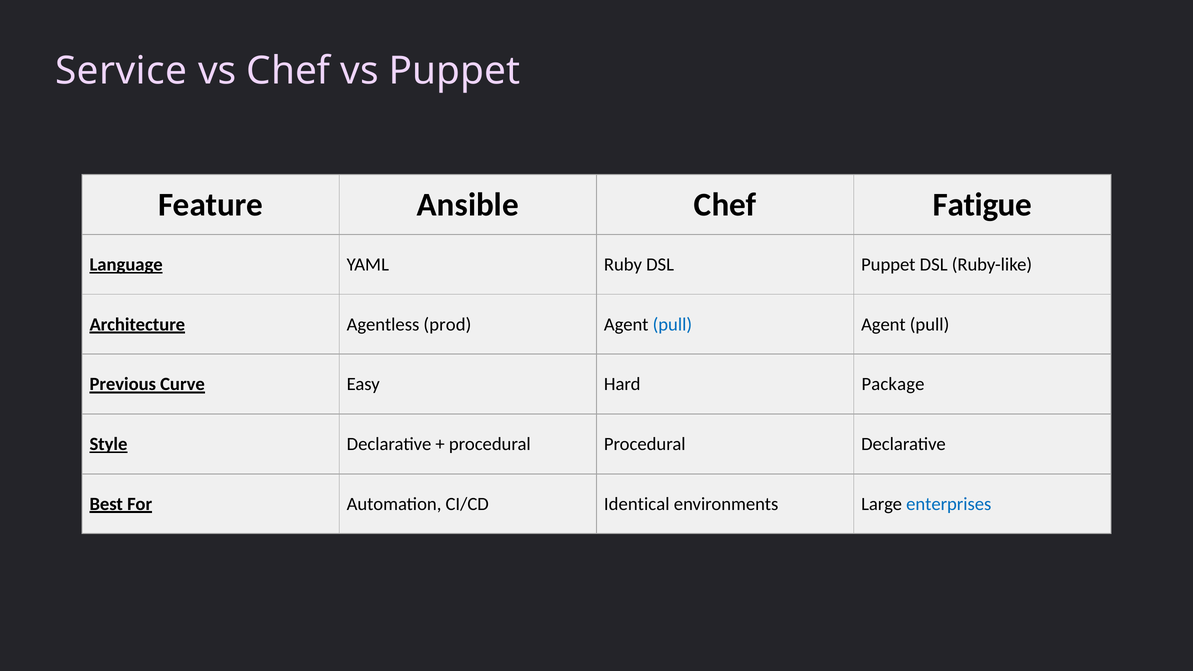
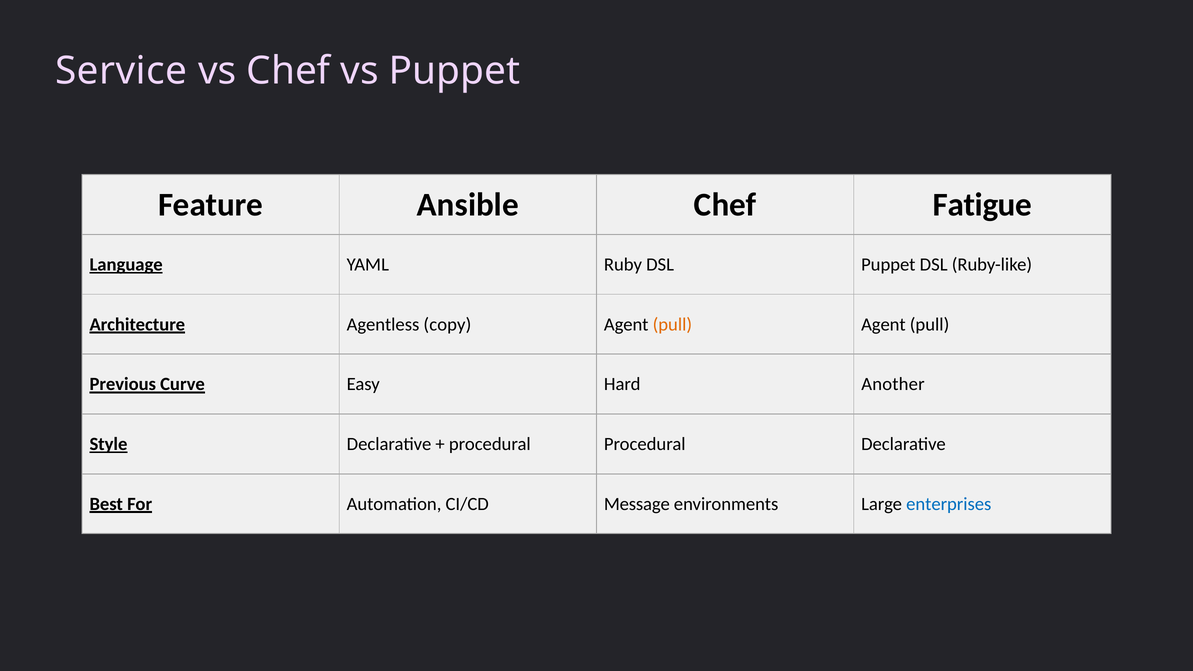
prod: prod -> copy (447, 324)
pull colour: blue -> orange (672, 324)
Package: Package -> Another (893, 384)
Identical: Identical -> Message (637, 504)
